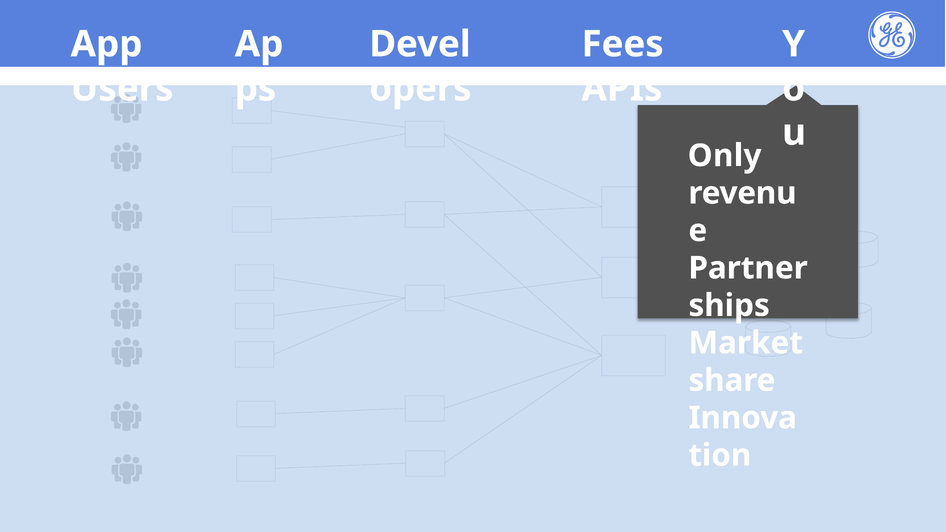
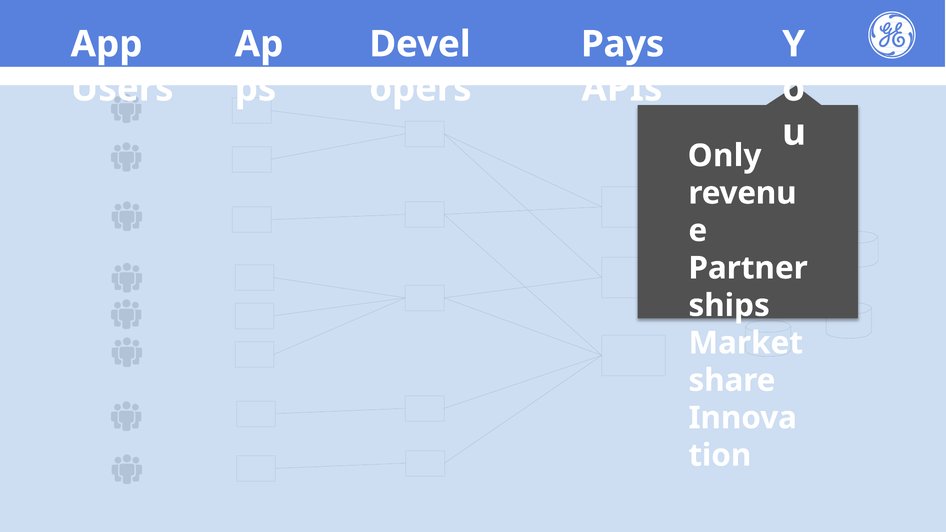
Fees: Fees -> Pays (623, 44)
